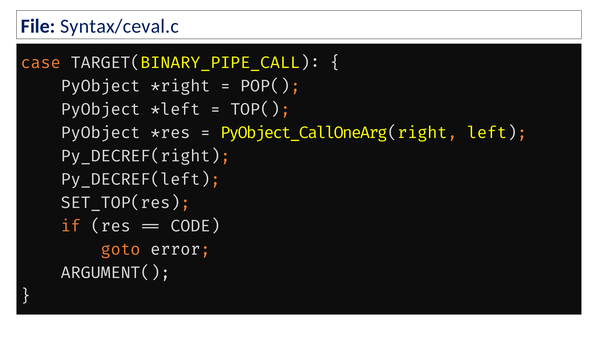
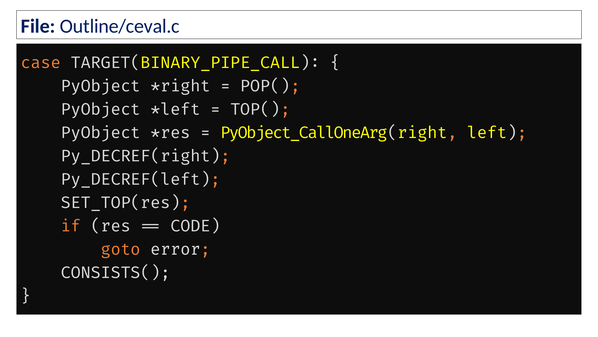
Syntax/ceval.c: Syntax/ceval.c -> Outline/ceval.c (120, 26)
ARGUMENT(: ARGUMENT( -> CONSISTS( (116, 272)
